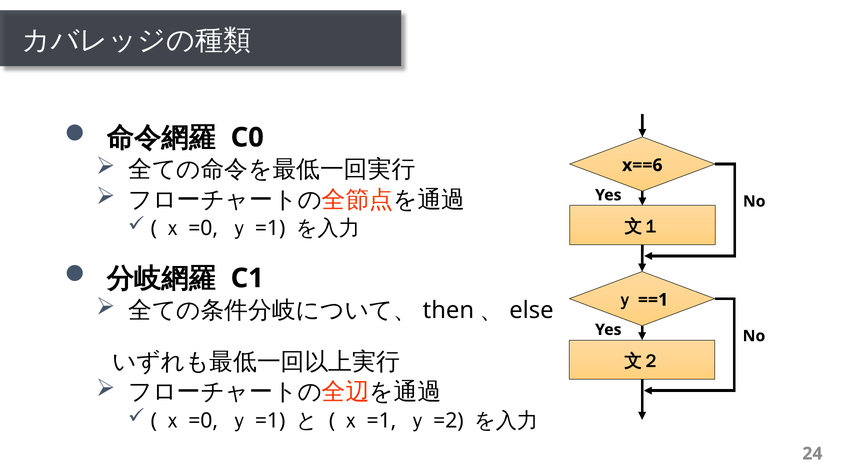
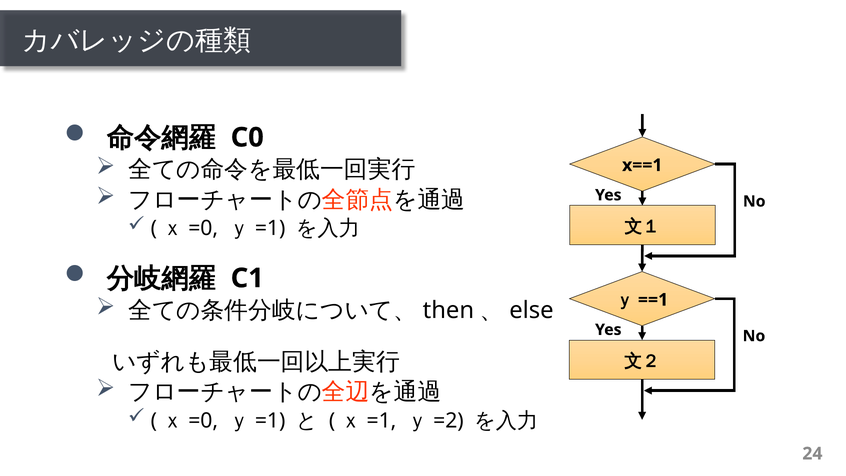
x==6: x==6 -> x==1 (642, 165)
